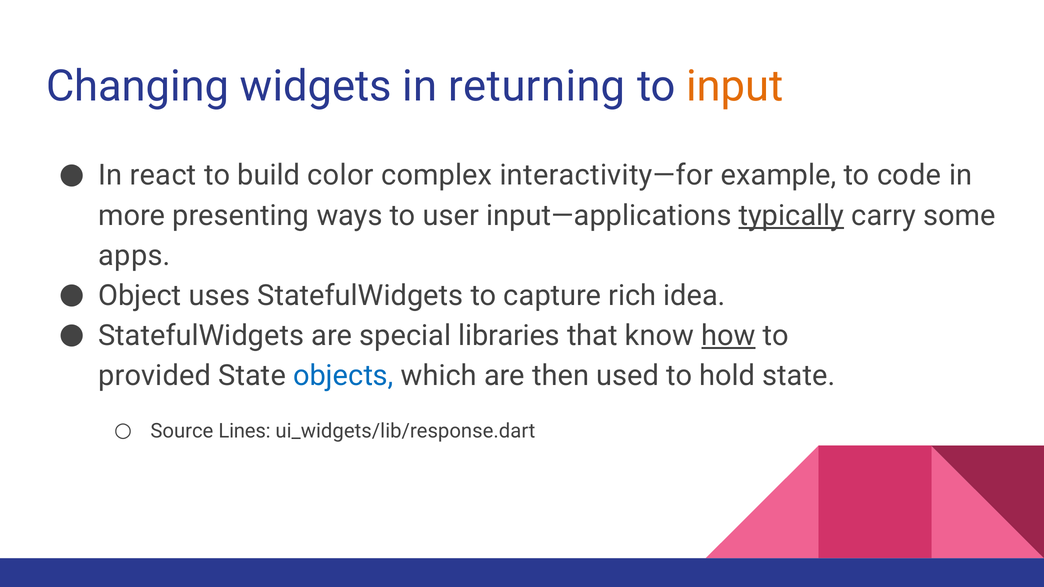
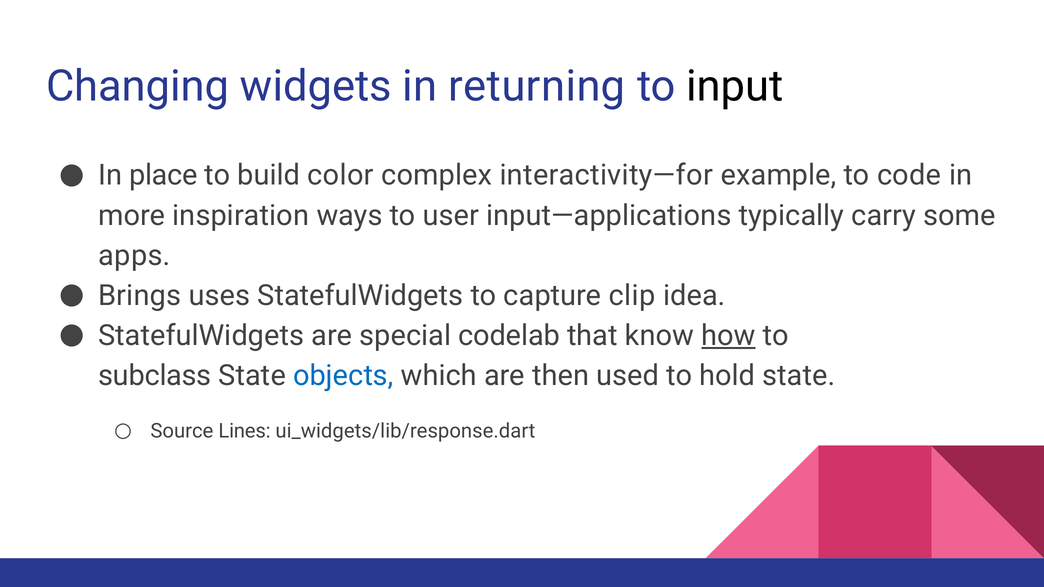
input colour: orange -> black (735, 86)
react: react -> place (163, 176)
presenting: presenting -> inspiration (241, 216)
typically underline: present -> none (791, 216)
Object: Object -> Brings (140, 296)
rich: rich -> clip (632, 296)
libraries: libraries -> codelab (509, 336)
provided: provided -> subclass (155, 376)
